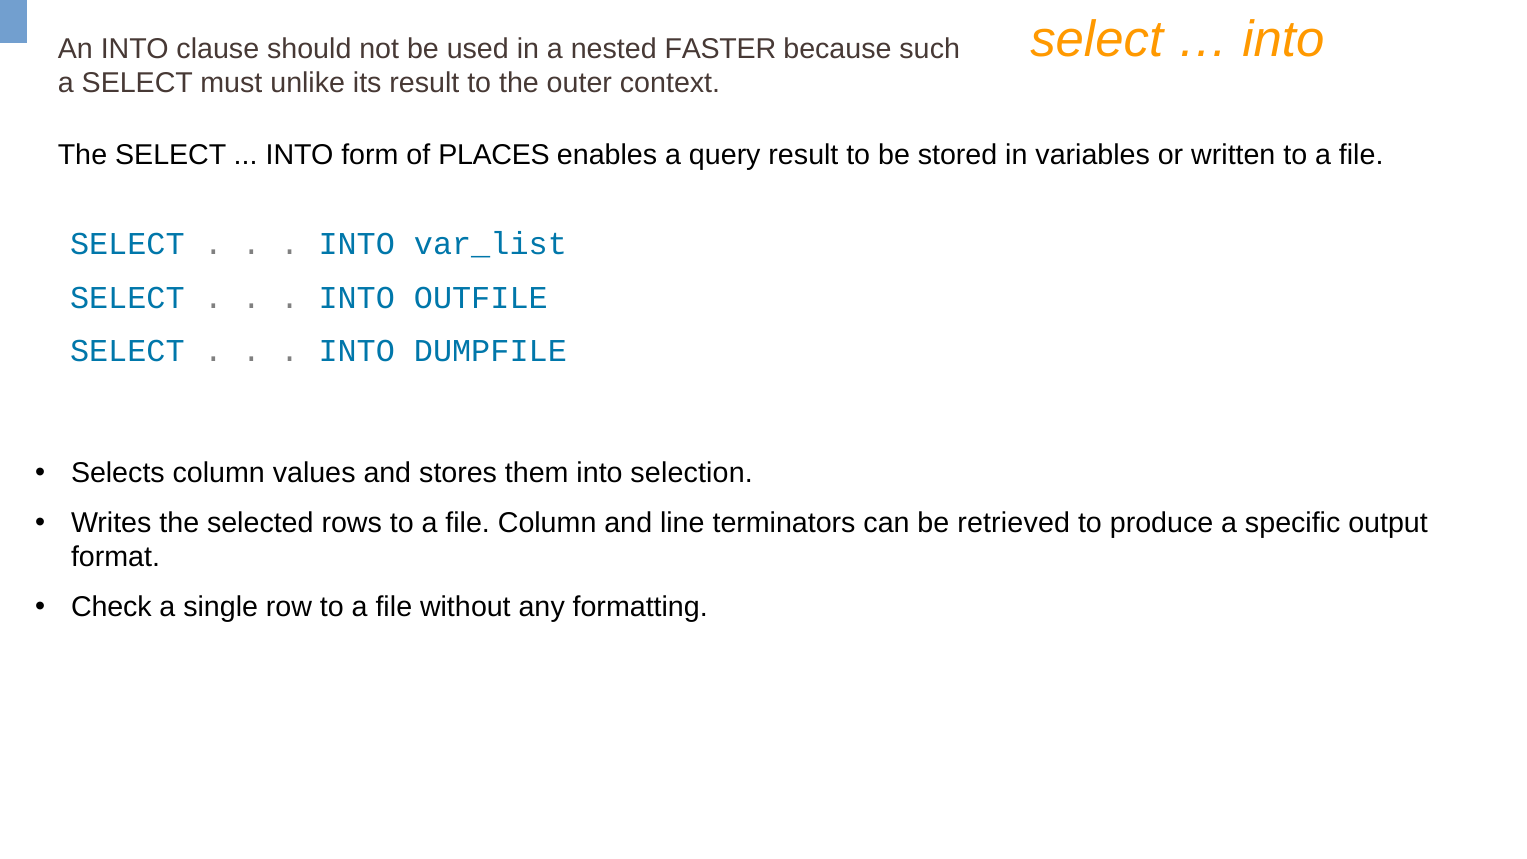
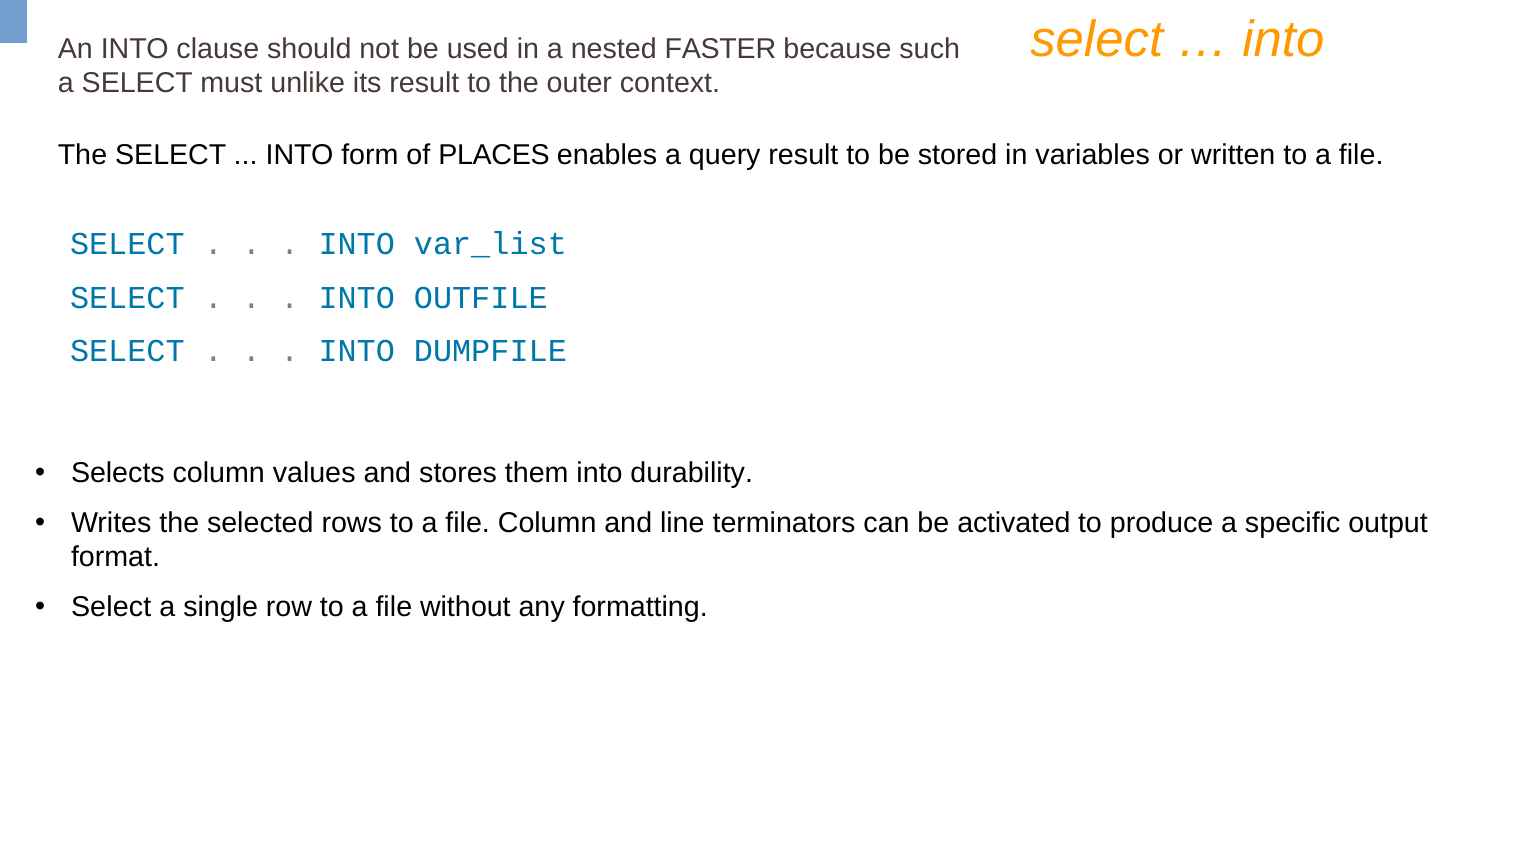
selection: selection -> durability (692, 473)
retrieved: retrieved -> activated (1014, 523)
Check: Check -> Select (111, 607)
